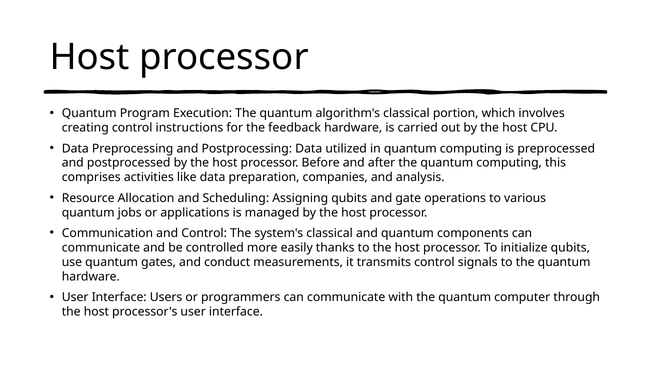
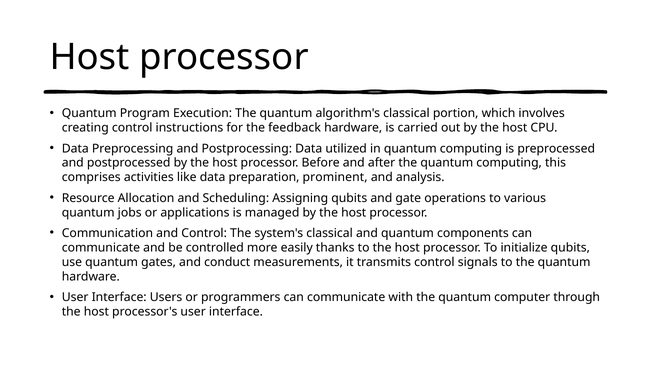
companies: companies -> prominent (335, 178)
